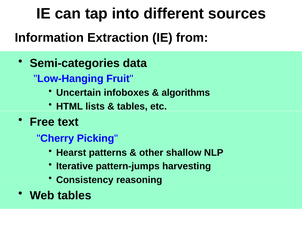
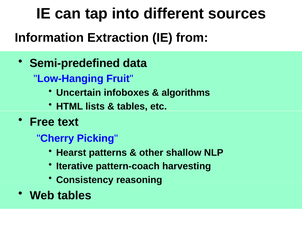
Semi-categories: Semi-categories -> Semi-predefined (75, 63)
pattern-jumps: pattern-jumps -> pattern-coach (128, 166)
